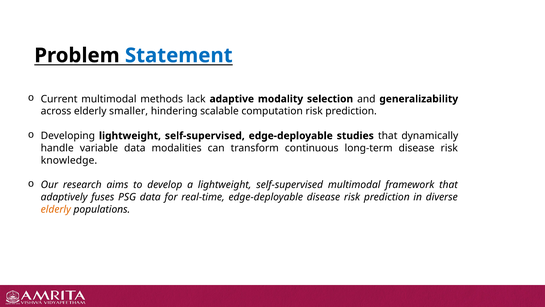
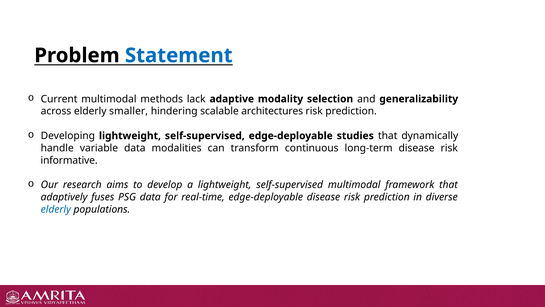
computation: computation -> architectures (272, 111)
knowledge: knowledge -> informative (69, 160)
elderly colour: orange -> blue (56, 209)
